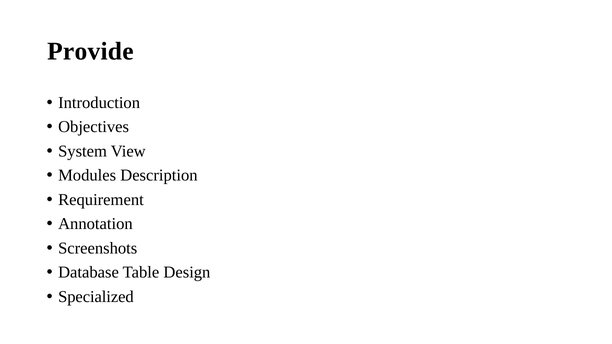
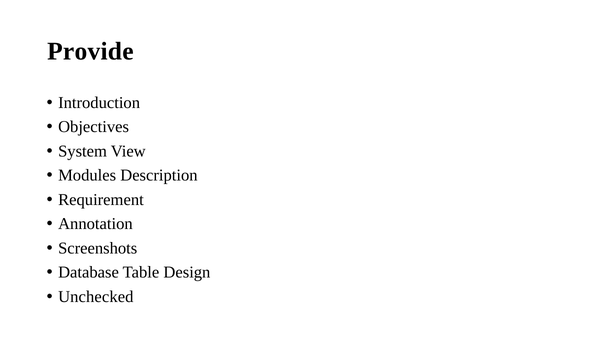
Specialized: Specialized -> Unchecked (96, 297)
